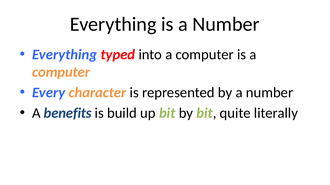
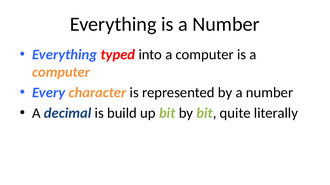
benefits: benefits -> decimal (68, 113)
